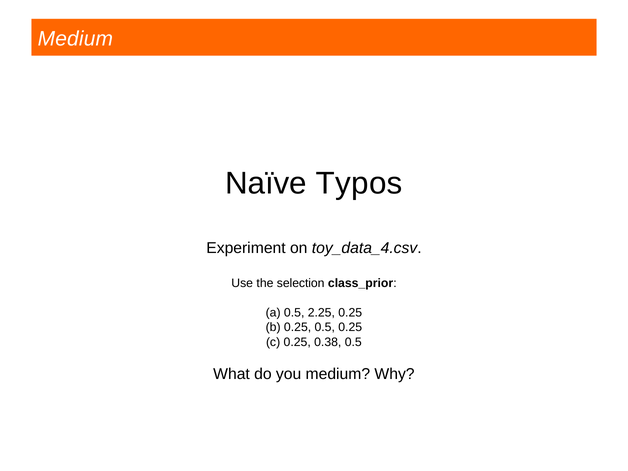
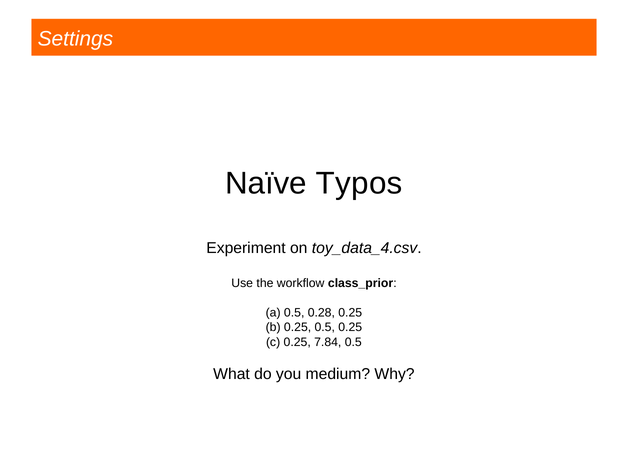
Medium: Medium -> Settings (75, 39)
selection: selection -> workflow (301, 283)
2.25: 2.25 -> 0.28 (321, 313)
0.38: 0.38 -> 7.84 (328, 342)
